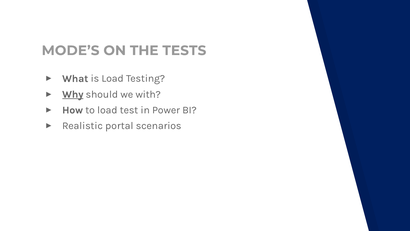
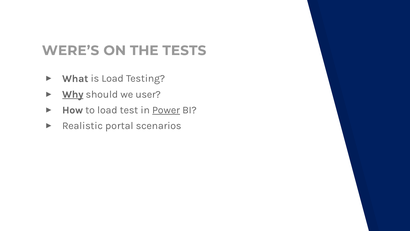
MODE’S: MODE’S -> WERE’S (71, 50)
with: with -> user (148, 94)
Power underline: none -> present (166, 110)
